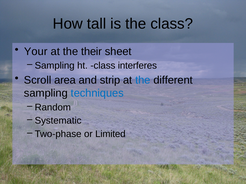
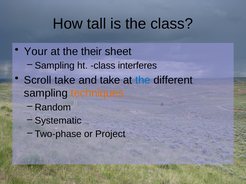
Scroll area: area -> take (65, 80)
and strip: strip -> take (110, 80)
techniques colour: blue -> orange (97, 93)
Limited: Limited -> Project (110, 134)
